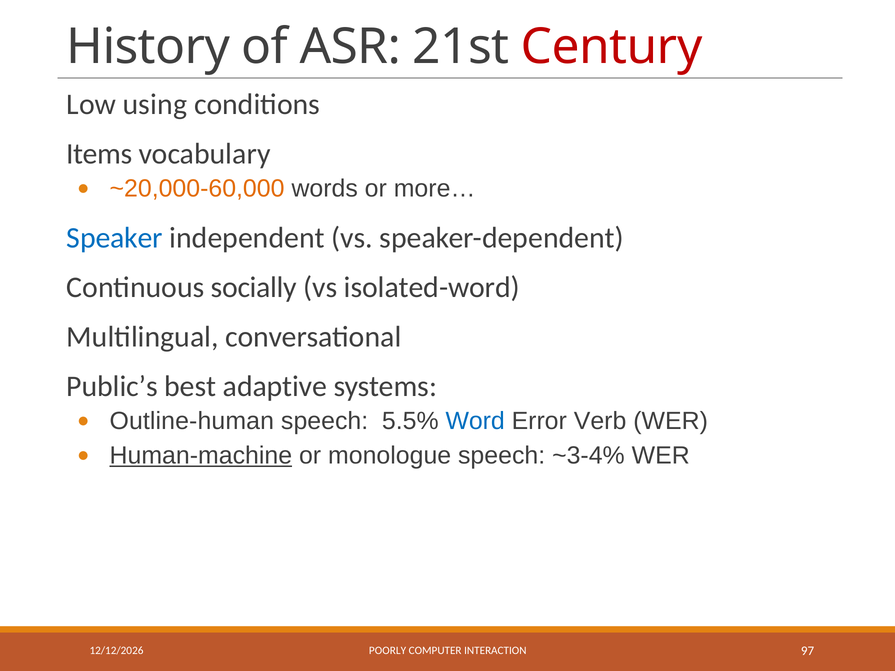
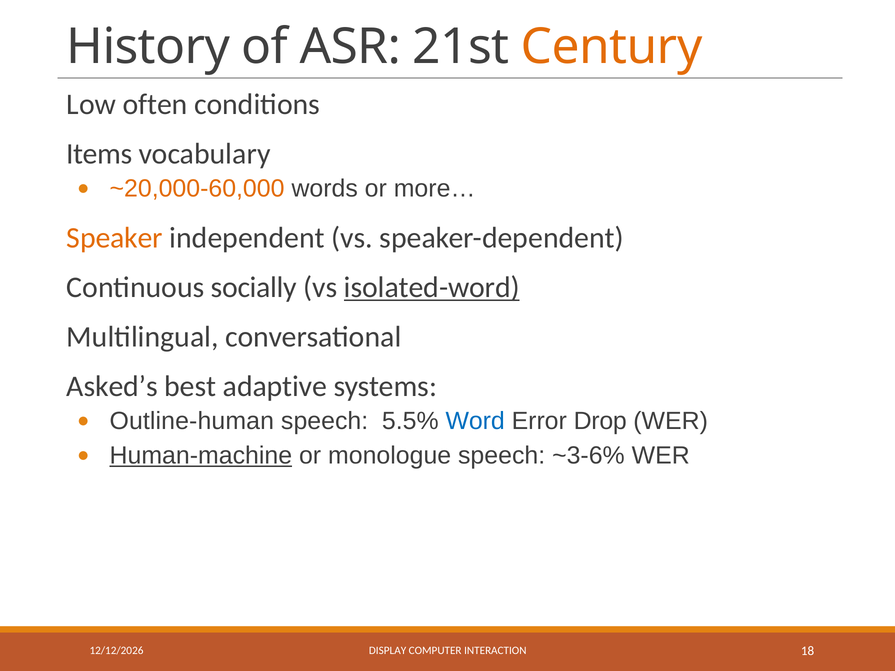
Century colour: red -> orange (611, 47)
using: using -> often (155, 104)
Speaker colour: blue -> orange (115, 238)
isolated-word underline: none -> present (432, 287)
Public’s: Public’s -> Asked’s (112, 387)
Verb: Verb -> Drop (600, 421)
~3-4%: ~3-4% -> ~3-6% (588, 456)
POORLY: POORLY -> DISPLAY (388, 651)
97: 97 -> 18 (808, 651)
